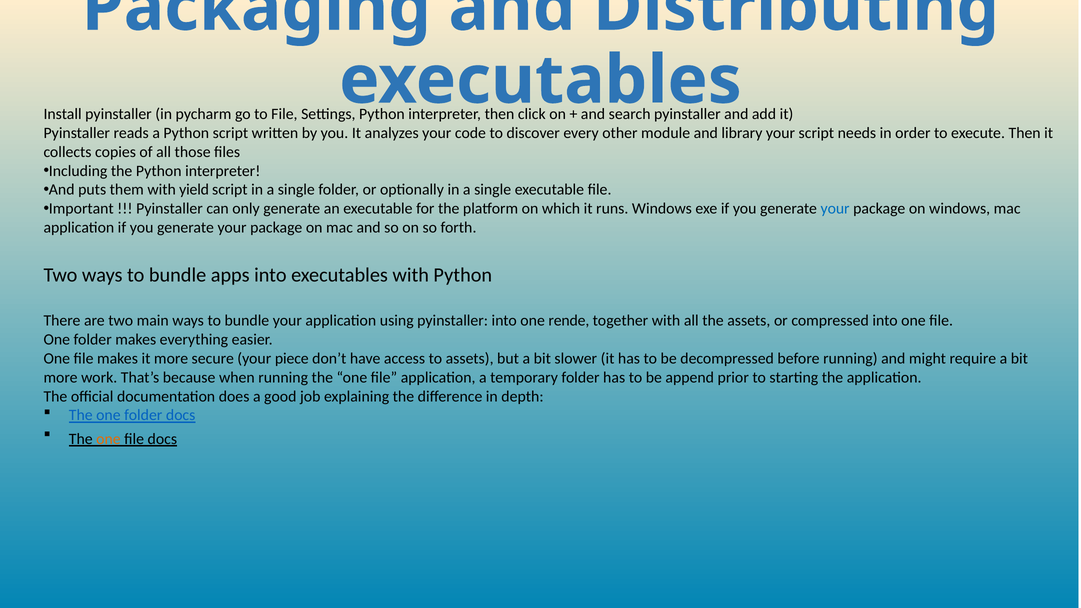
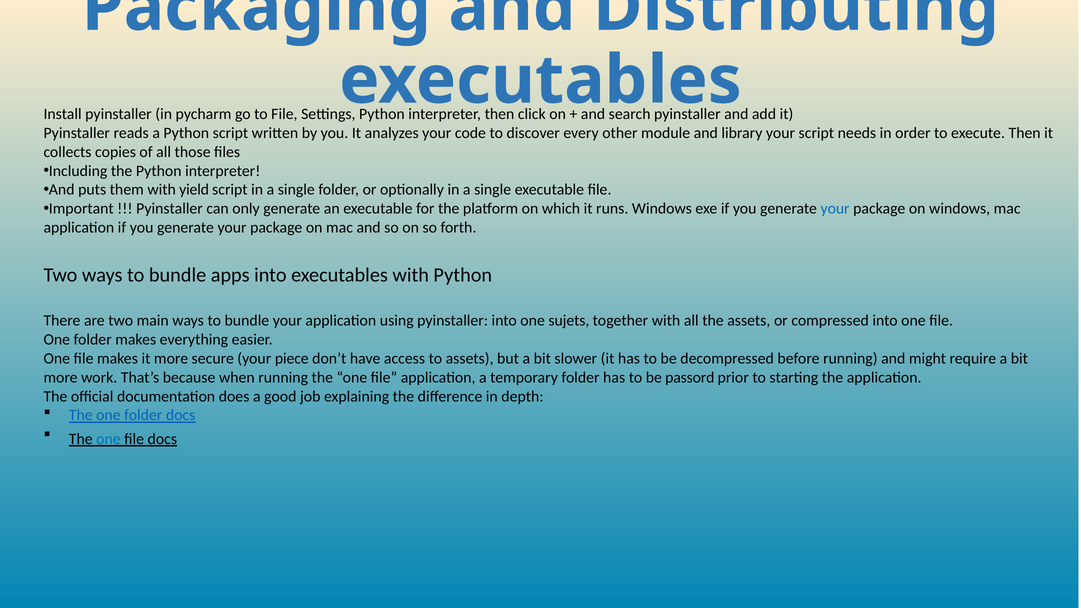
rende: rende -> sujets (569, 321)
append: append -> passord (690, 377)
one colour: orange -> blue (108, 439)
